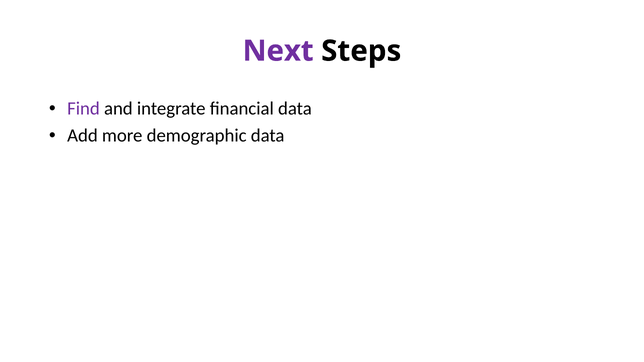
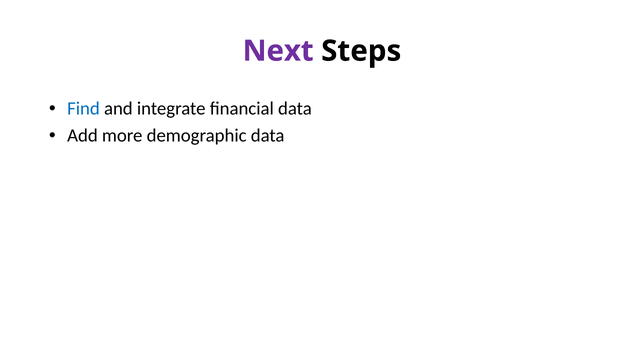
Find colour: purple -> blue (84, 109)
